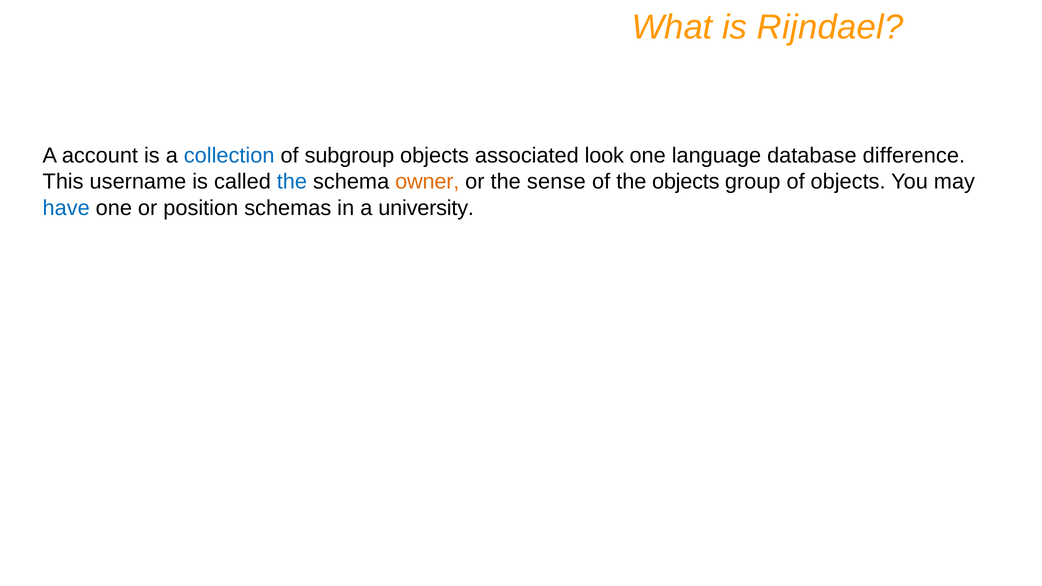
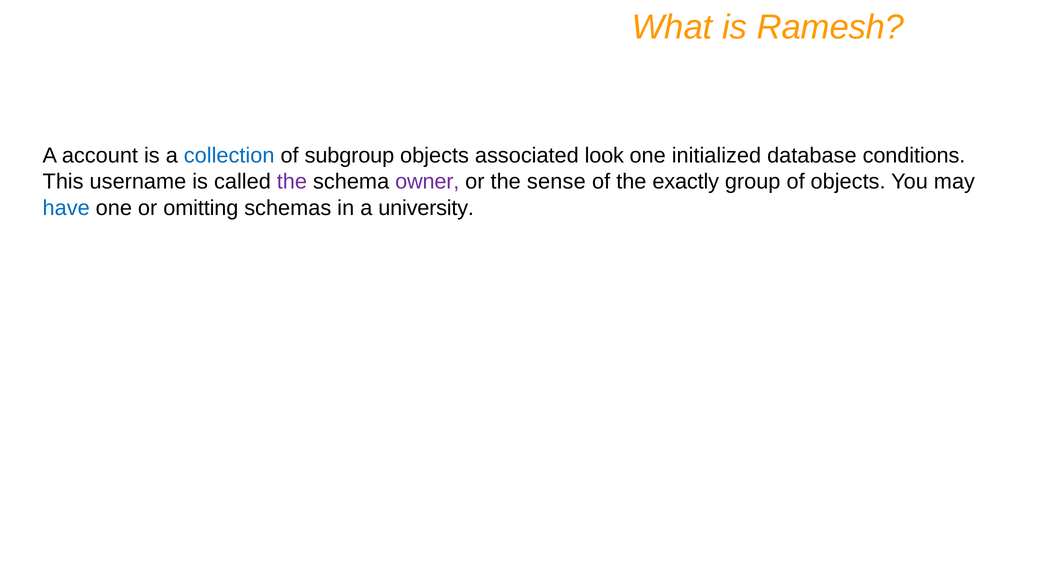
Rijndael: Rijndael -> Ramesh (830, 27)
language: language -> initialized (716, 156)
difference: difference -> conditions (914, 156)
the colour: blue -> purple (292, 182)
owner colour: orange -> purple (427, 182)
the objects: objects -> exactly (686, 182)
position: position -> omitting (201, 208)
